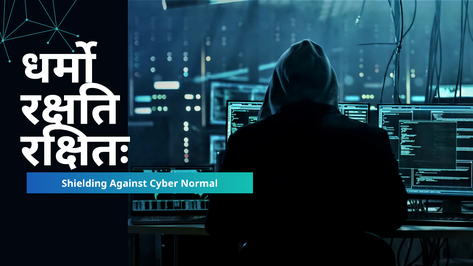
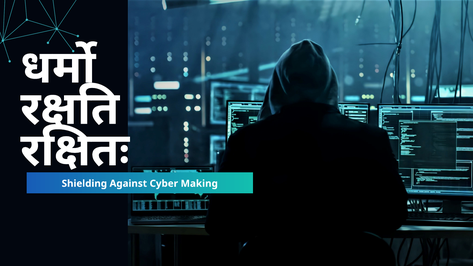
Normal: Normal -> Making (199, 184)
